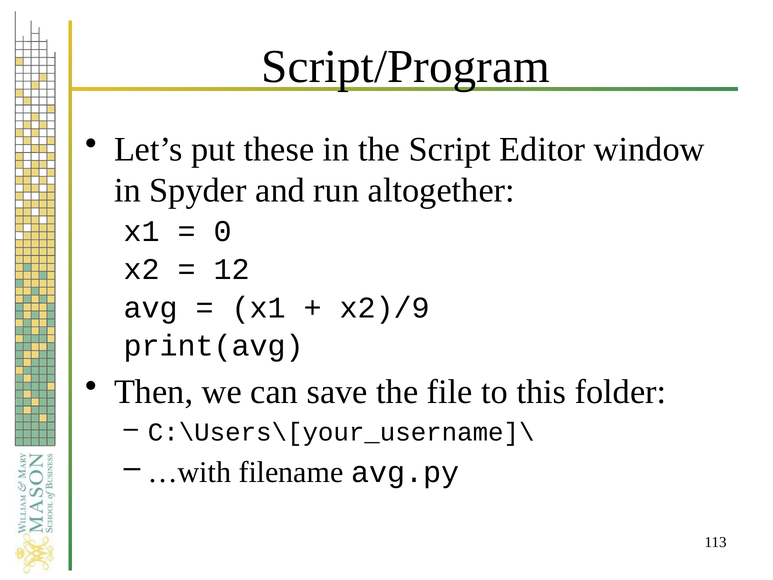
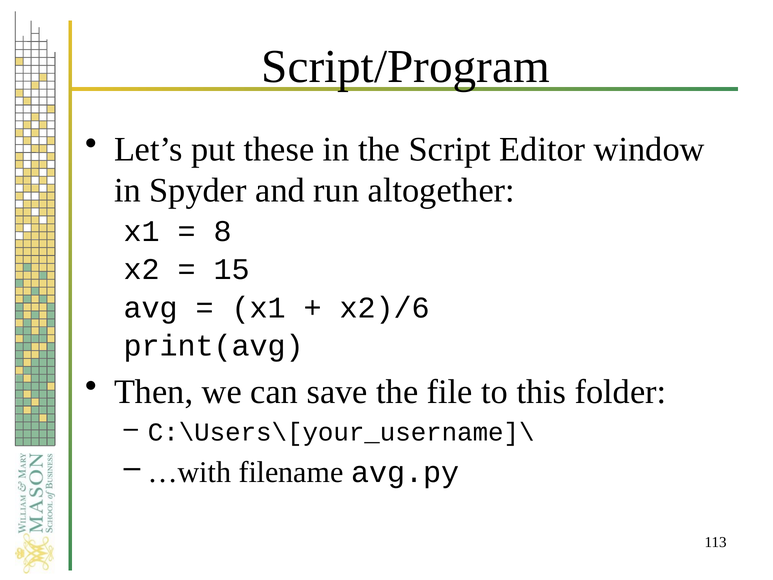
0: 0 -> 8 (223, 231)
12: 12 -> 15 (232, 269)
x2)/9: x2)/9 -> x2)/6 (385, 308)
